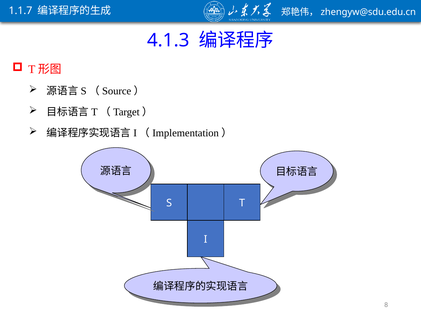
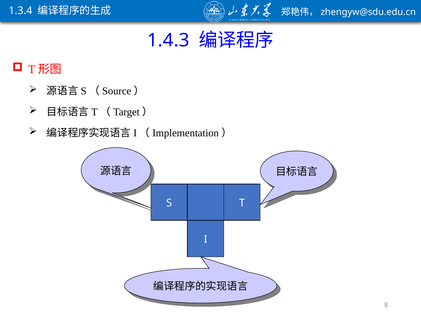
1.1.7: 1.1.7 -> 1.3.4 (20, 11)
4.1.3: 4.1.3 -> 1.4.3 (168, 40)
